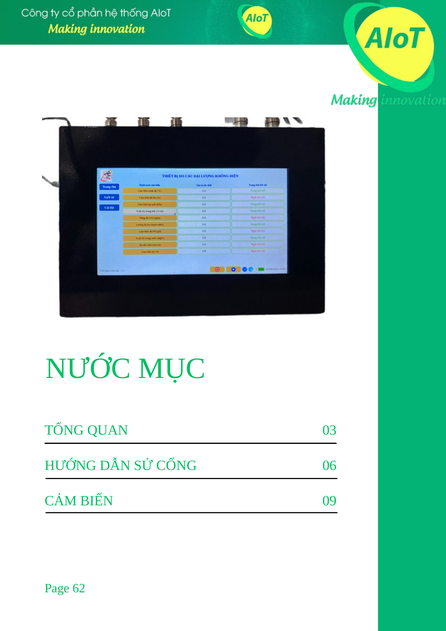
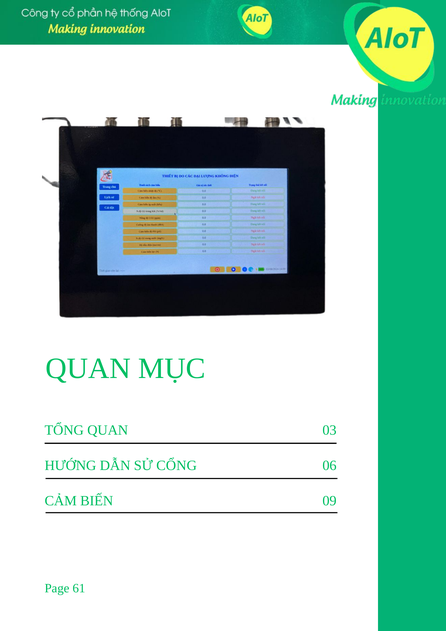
NƯỚC: NƯỚC -> QUAN (88, 369)
62: 62 -> 61 (79, 588)
